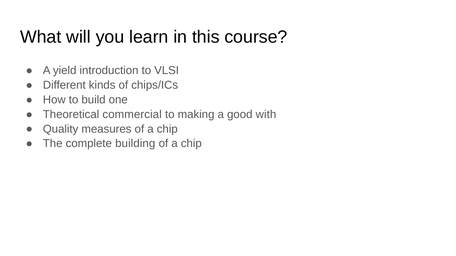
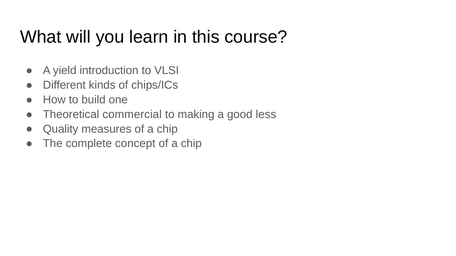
with: with -> less (266, 115)
building: building -> concept (135, 144)
